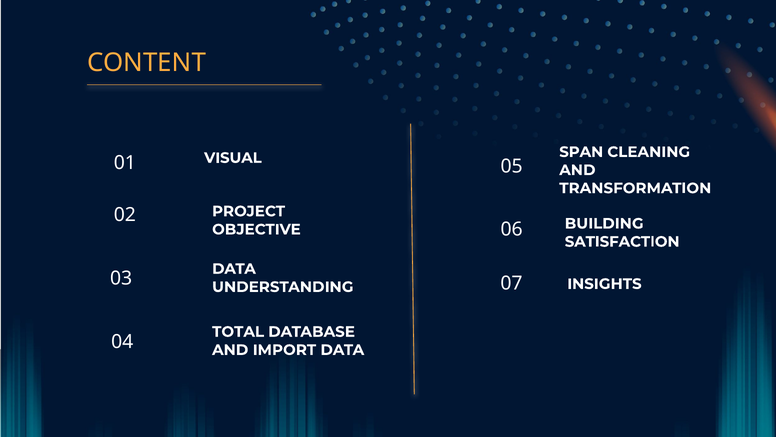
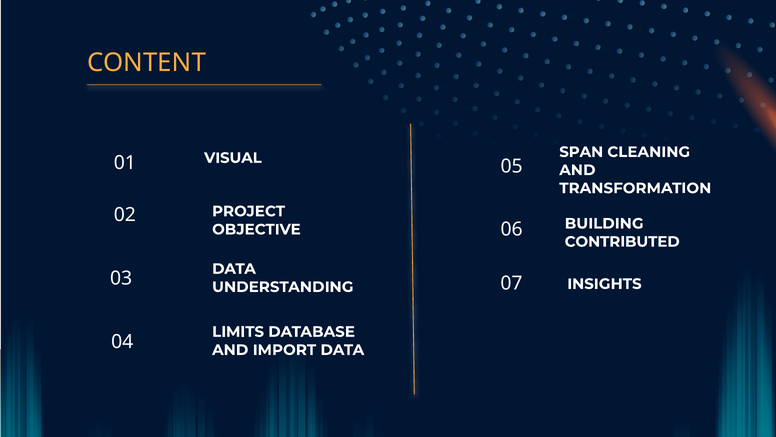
SATISFACTION: SATISFACTION -> CONTRIBUTED (622, 241)
TOTAL: TOTAL -> LIMITS (238, 331)
